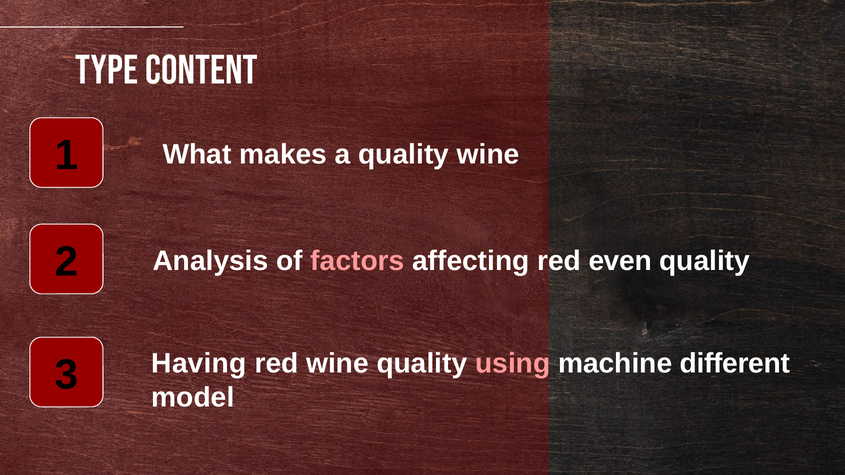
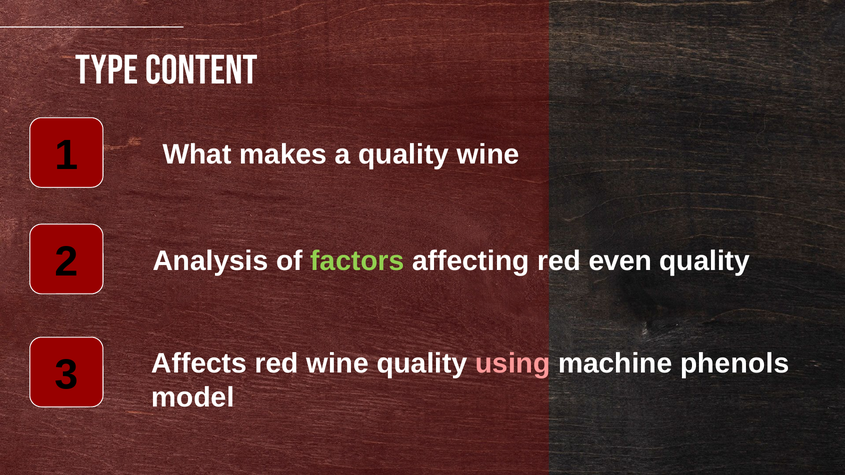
factors colour: pink -> light green (357, 261)
Having: Having -> Affects (199, 364)
different: different -> phenols (735, 364)
